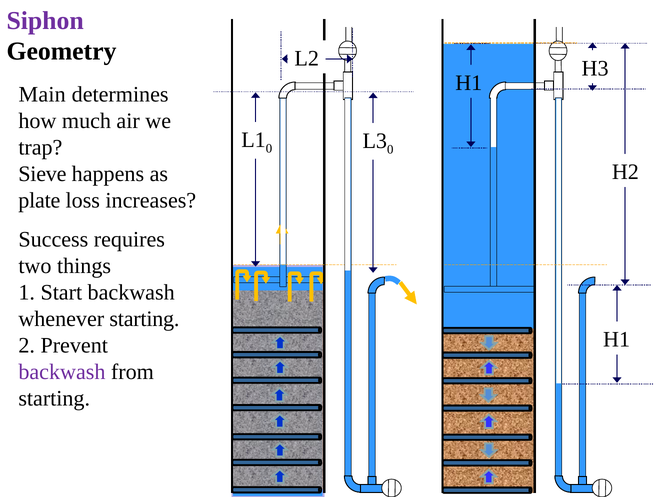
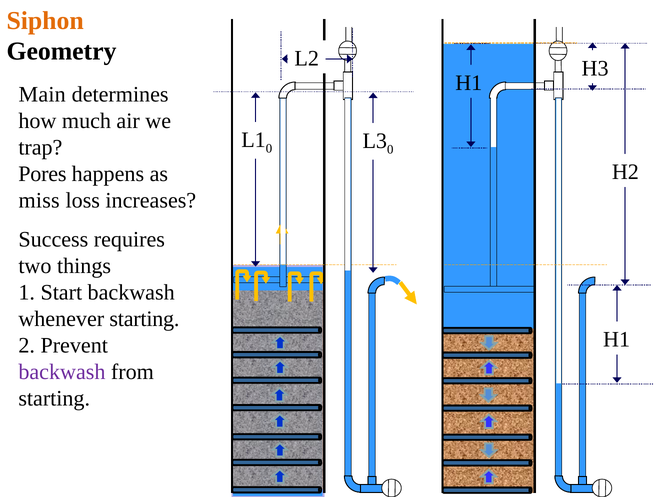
Siphon colour: purple -> orange (45, 21)
Sieve: Sieve -> Pores (42, 174)
plate: plate -> miss (39, 201)
